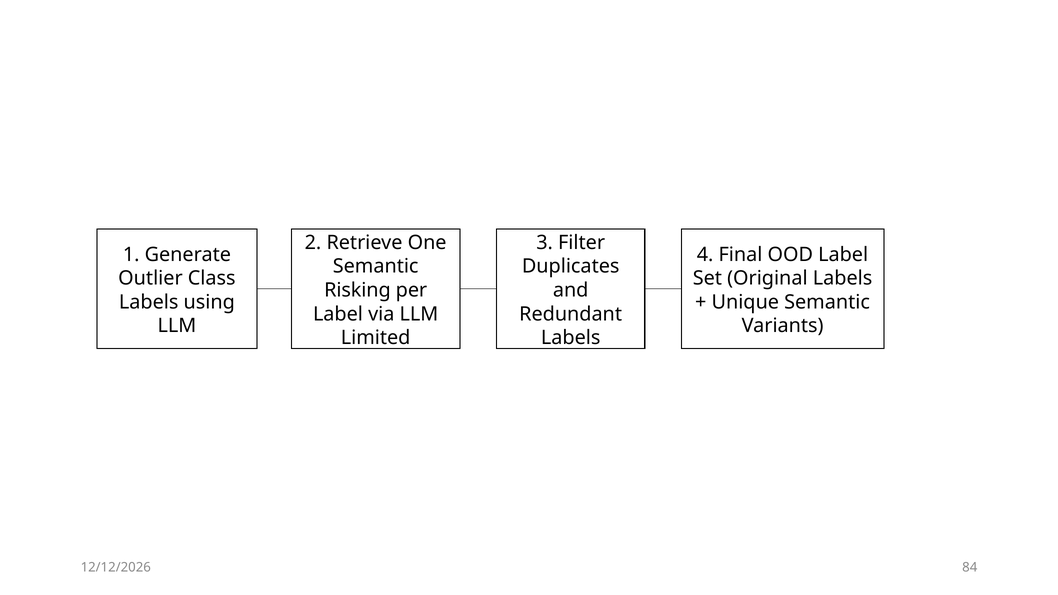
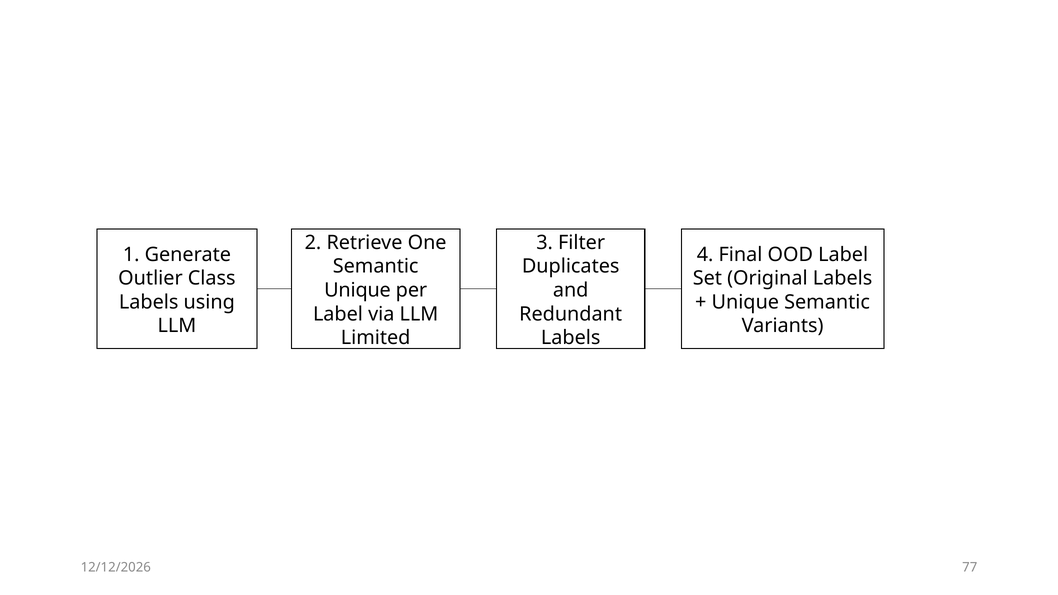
Risking: Risking -> Unique (357, 290)
84: 84 -> 77 (970, 567)
